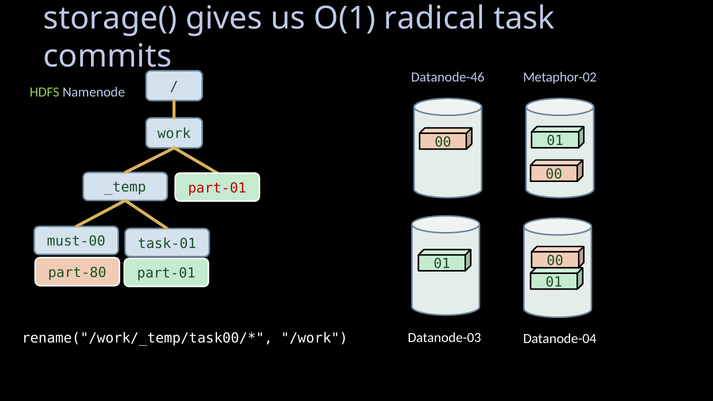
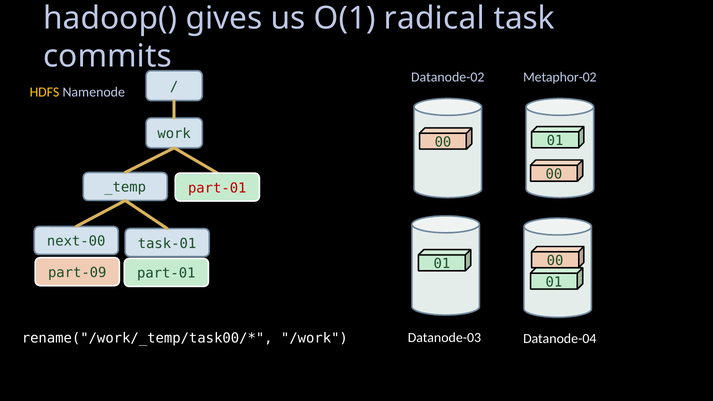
storage(: storage( -> hadoop( (110, 18)
Datanode-46: Datanode-46 -> Datanode-02 (448, 77)
HDFS colour: light green -> yellow (45, 92)
must-00: must-00 -> next-00 (76, 241)
part-80: part-80 -> part-09 (77, 273)
